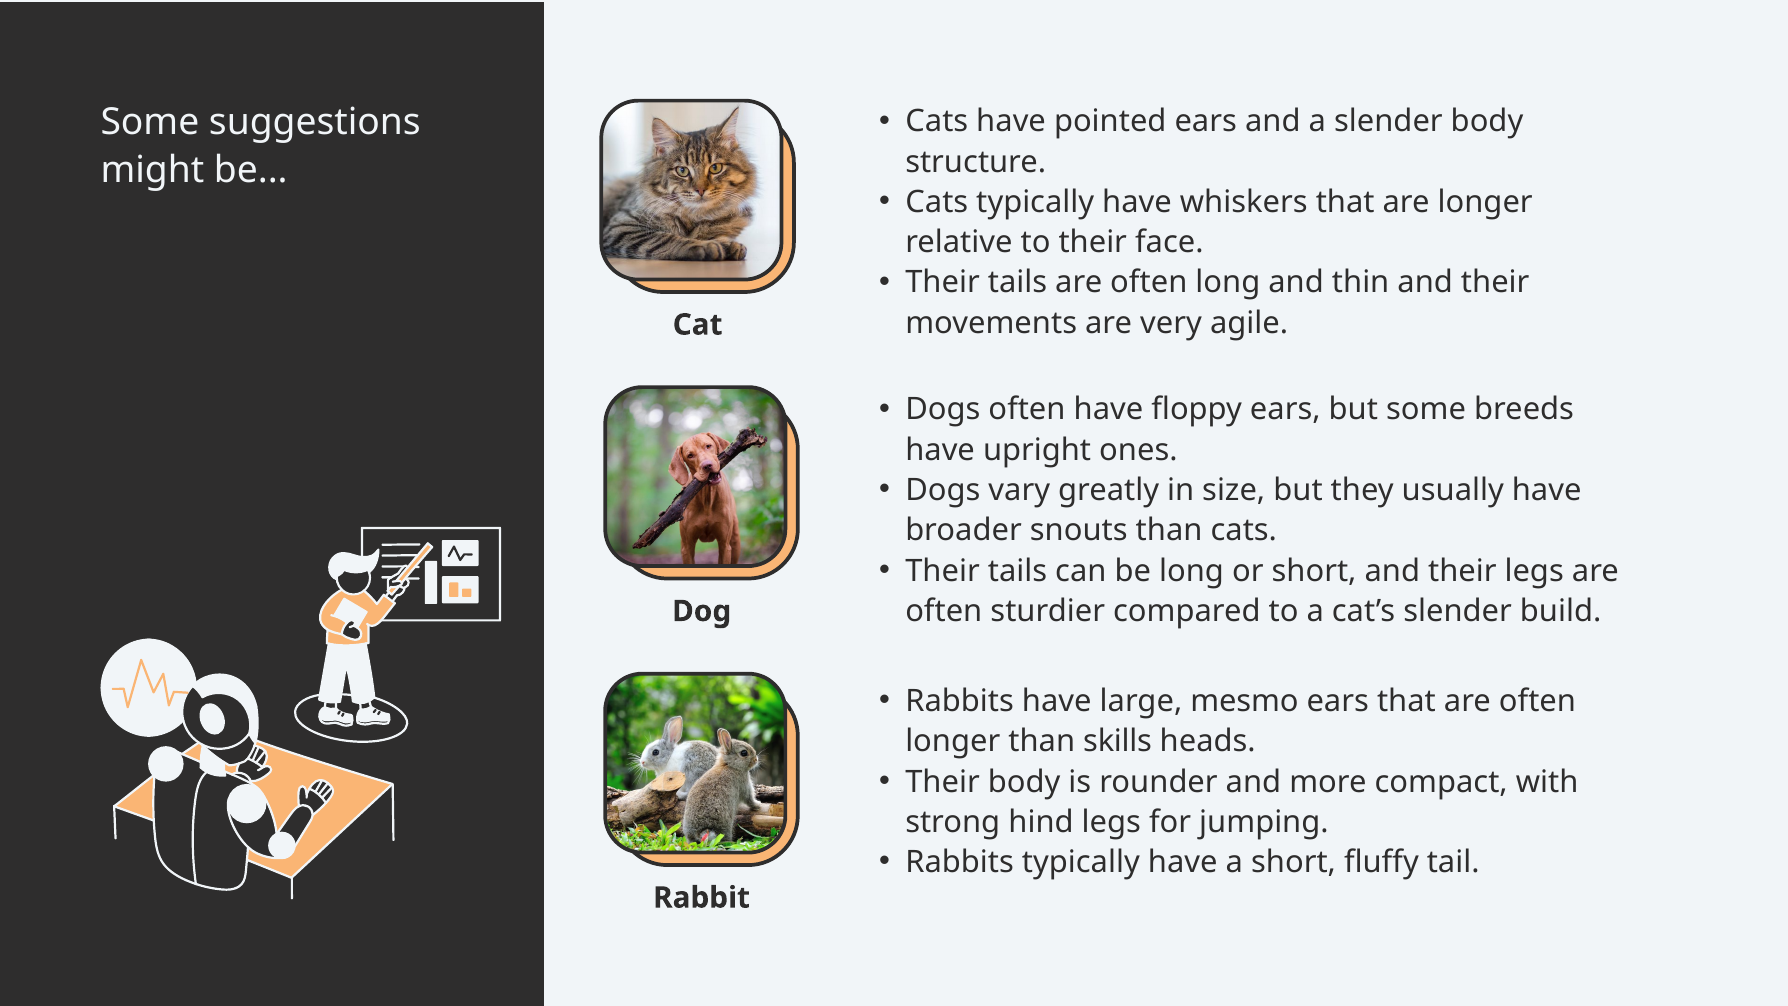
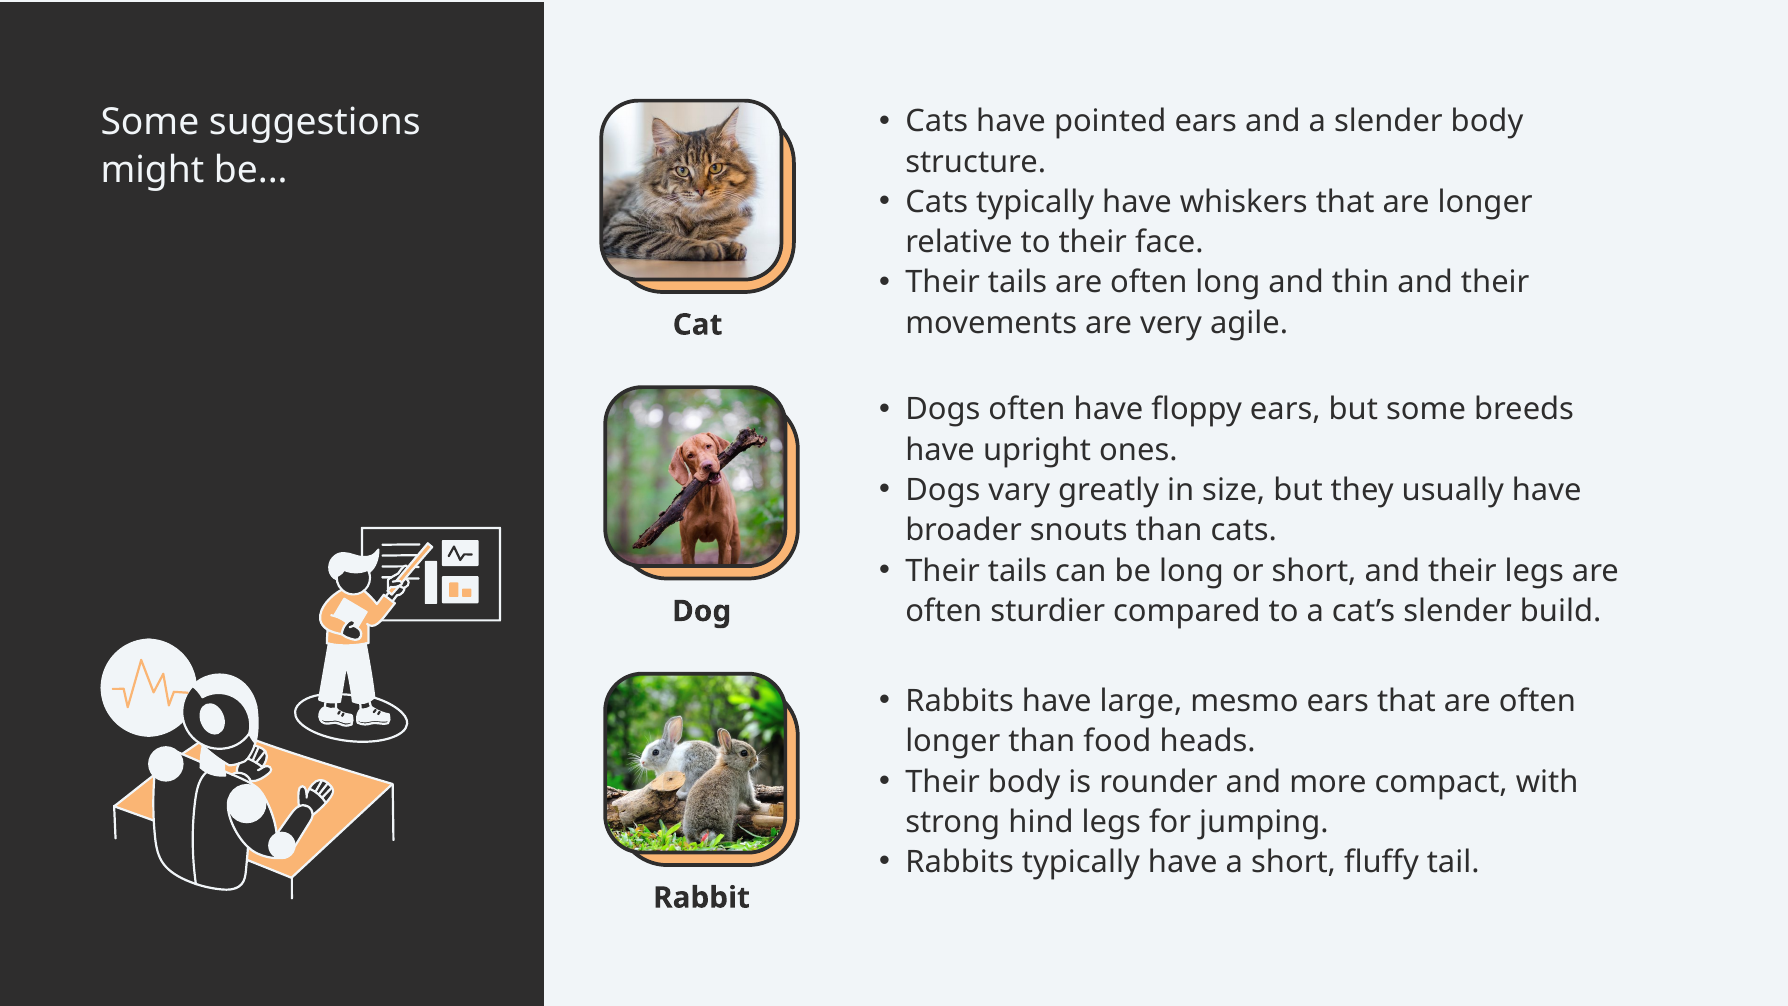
skills: skills -> food (1117, 741)
